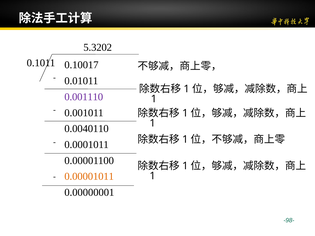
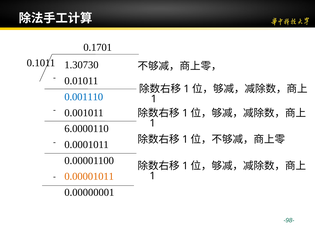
5.3202: 5.3202 -> 0.1701 (98, 47)
0.10017: 0.10017 -> 1.30730 (81, 65)
0.001110 colour: purple -> blue (84, 97)
0.0040110: 0.0040110 -> 6.0000110 (87, 129)
